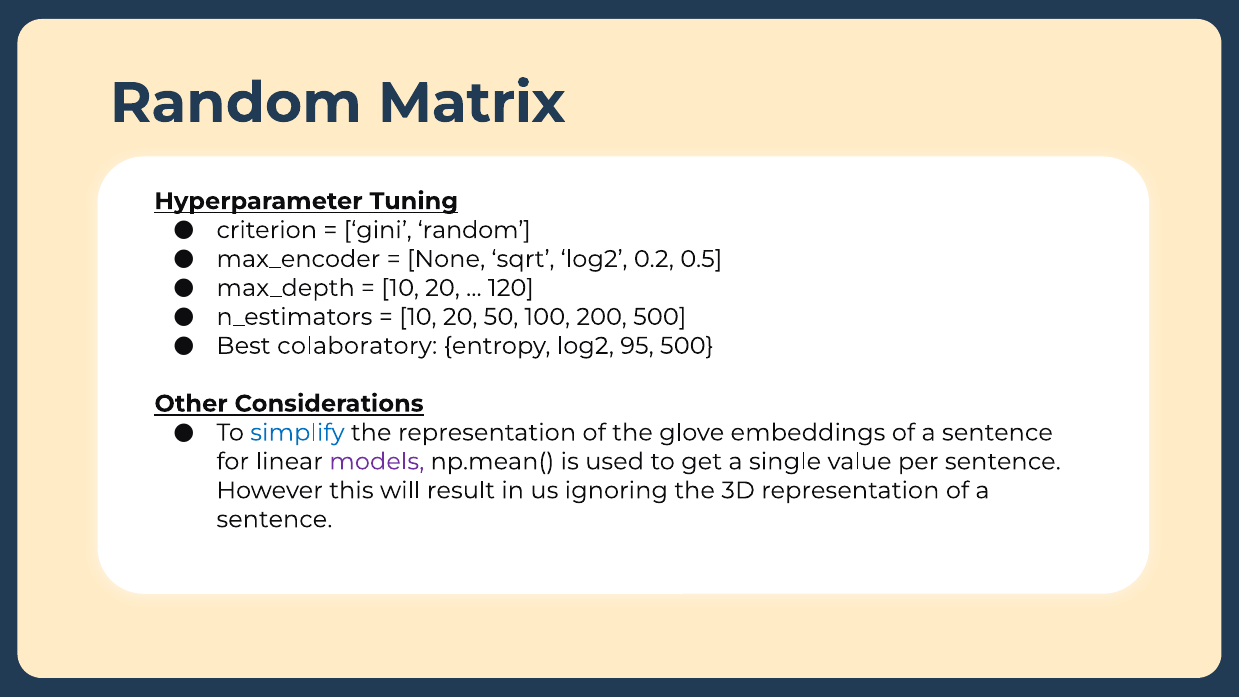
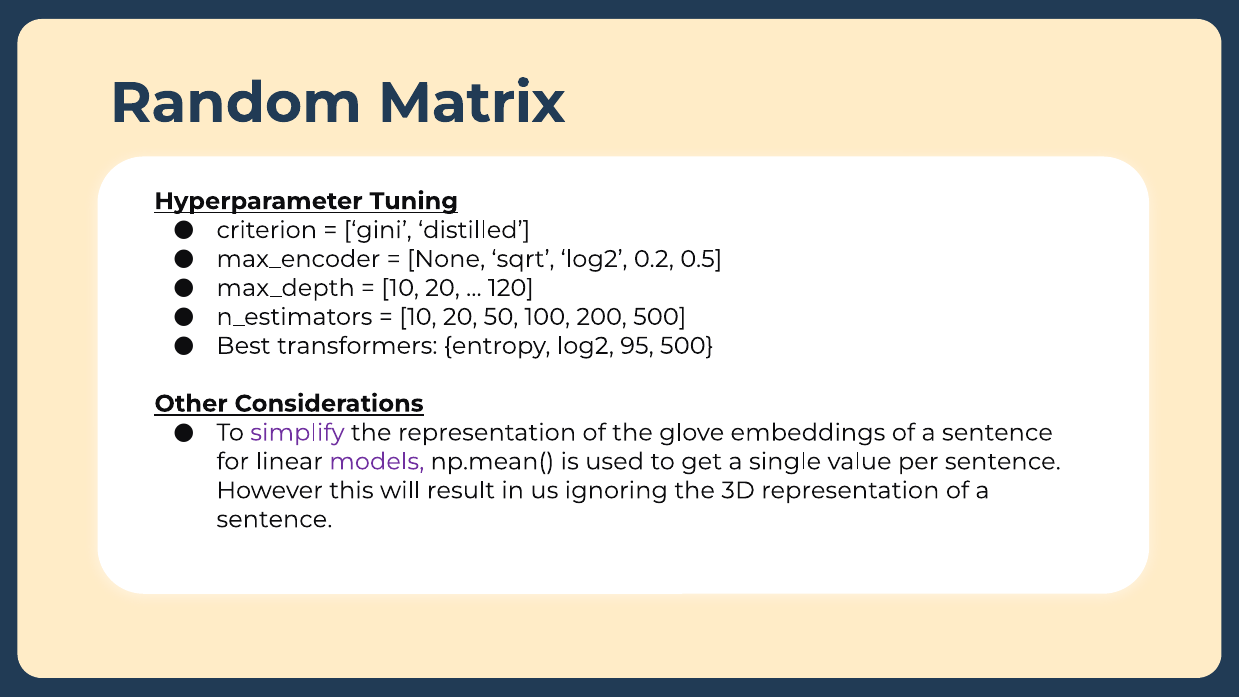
gini random: random -> distilled (474, 230)
colaboratory: colaboratory -> transformers (357, 346)
simplify colour: blue -> purple (297, 433)
